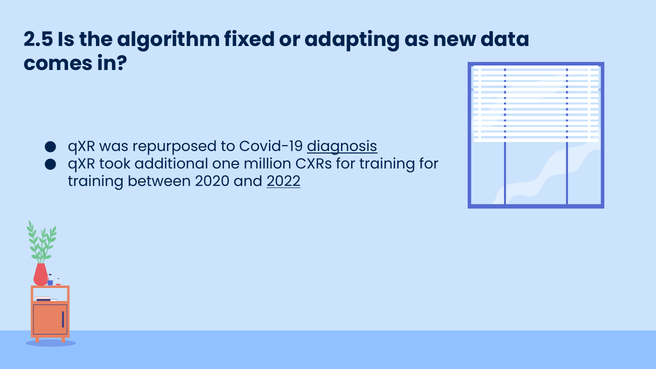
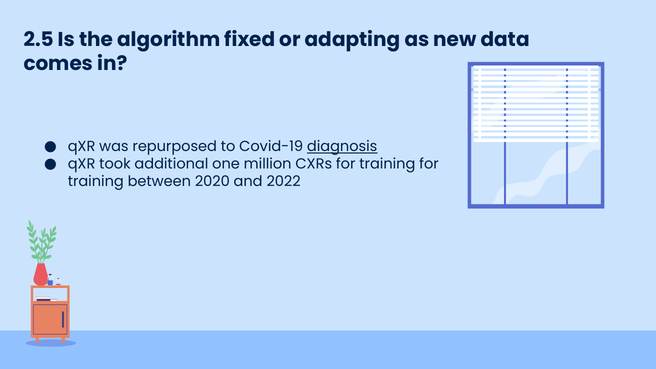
2022 underline: present -> none (284, 182)
